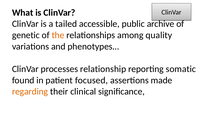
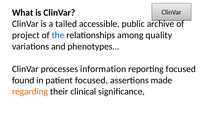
genetic: genetic -> project (26, 35)
the colour: orange -> blue (58, 35)
relationship: relationship -> information (103, 69)
reporting somatic: somatic -> focused (181, 69)
